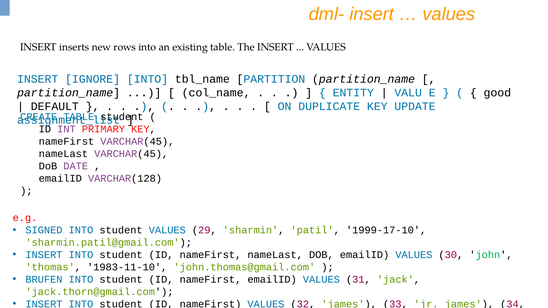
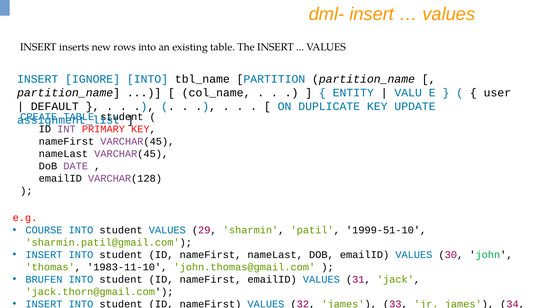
good: good -> user (497, 93)
SIGNED: SIGNED -> COURSE (44, 230)
1999-17-10: 1999-17-10 -> 1999-51-10 (386, 230)
